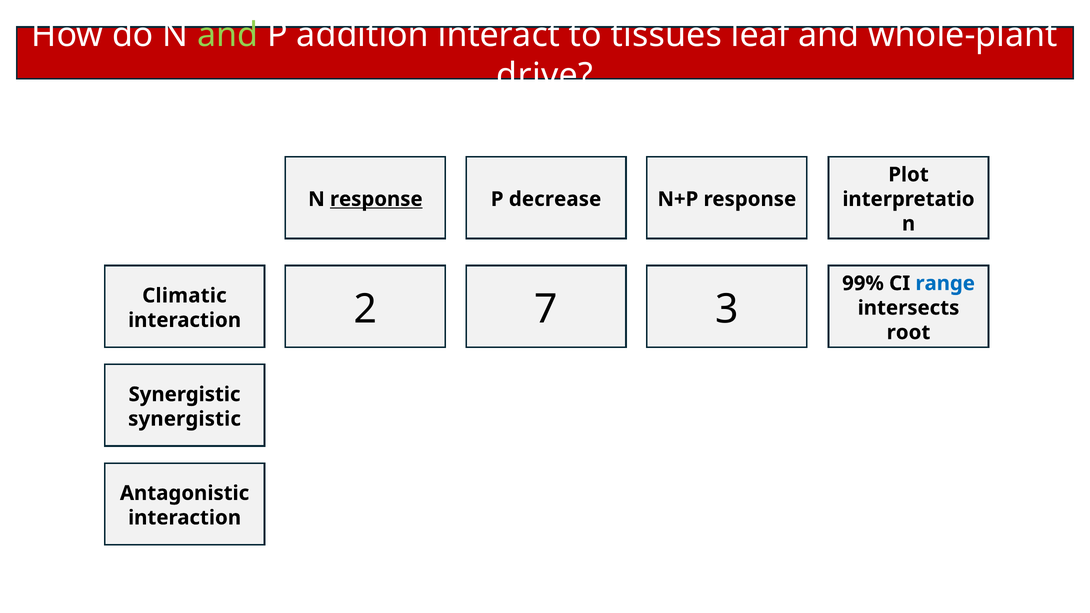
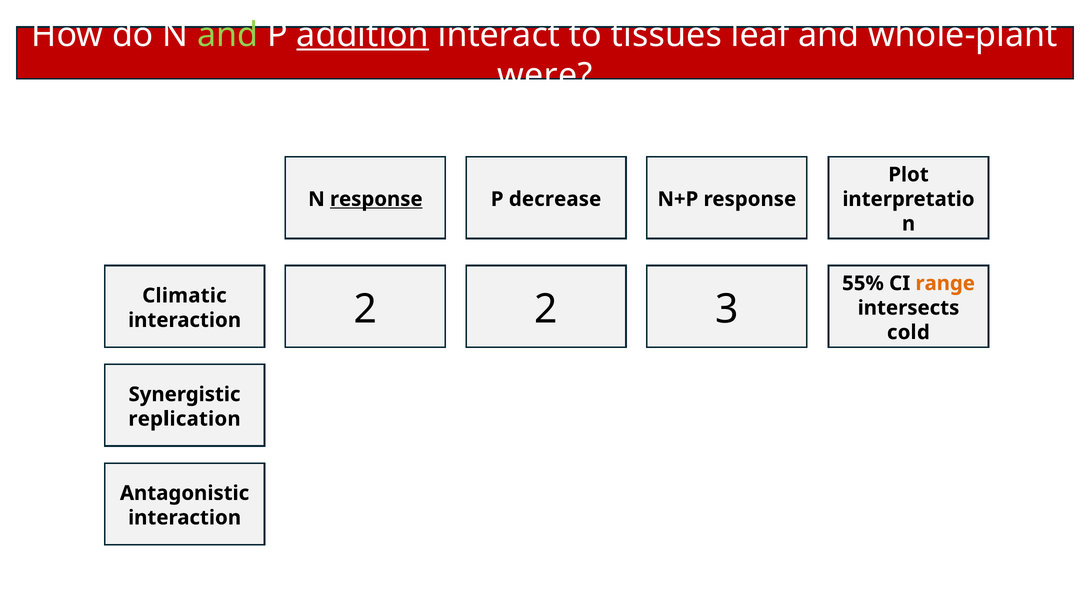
addition underline: none -> present (363, 35)
drive: drive -> were (545, 76)
99%: 99% -> 55% (863, 283)
range colour: blue -> orange (945, 283)
2 7: 7 -> 2 (546, 309)
root: root -> cold (908, 332)
synergistic: synergistic -> replication (185, 419)
